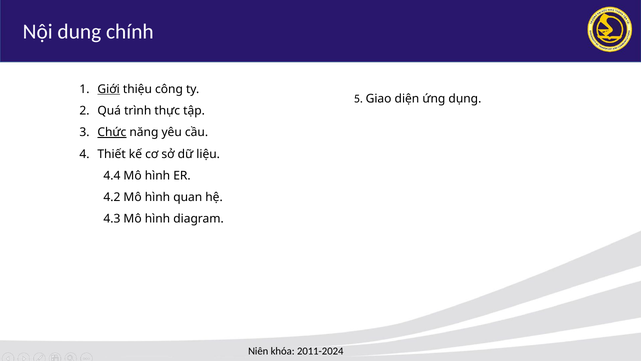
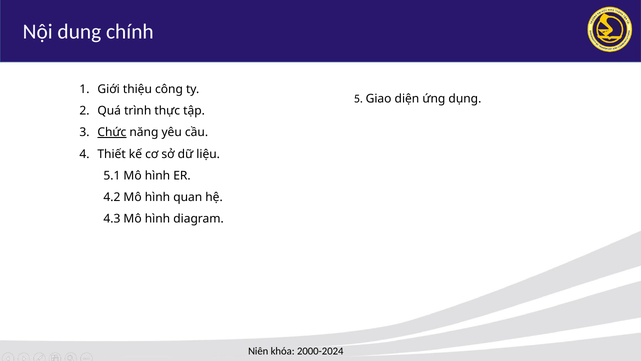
Giới underline: present -> none (109, 89)
4.4: 4.4 -> 5.1 (112, 175)
2011-2024: 2011-2024 -> 2000-2024 (320, 351)
